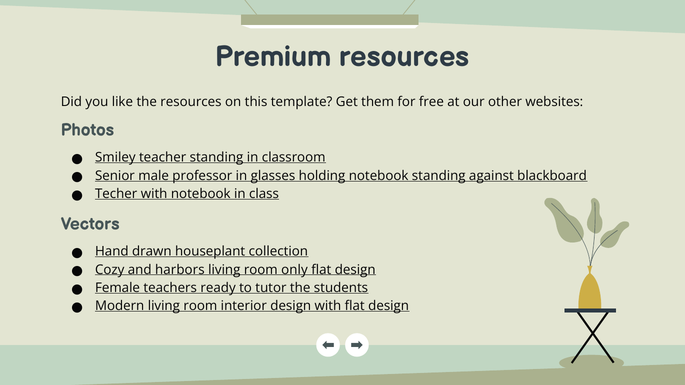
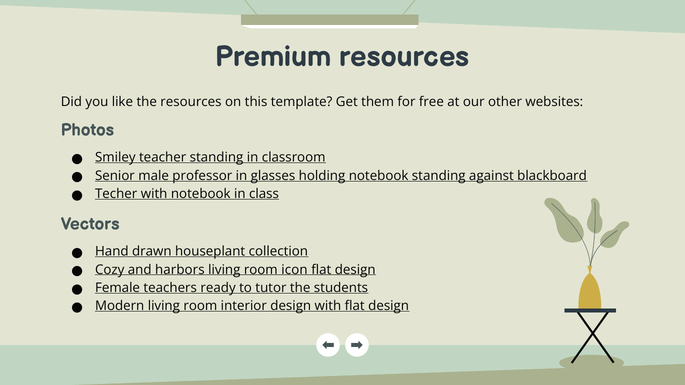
only: only -> icon (294, 270)
